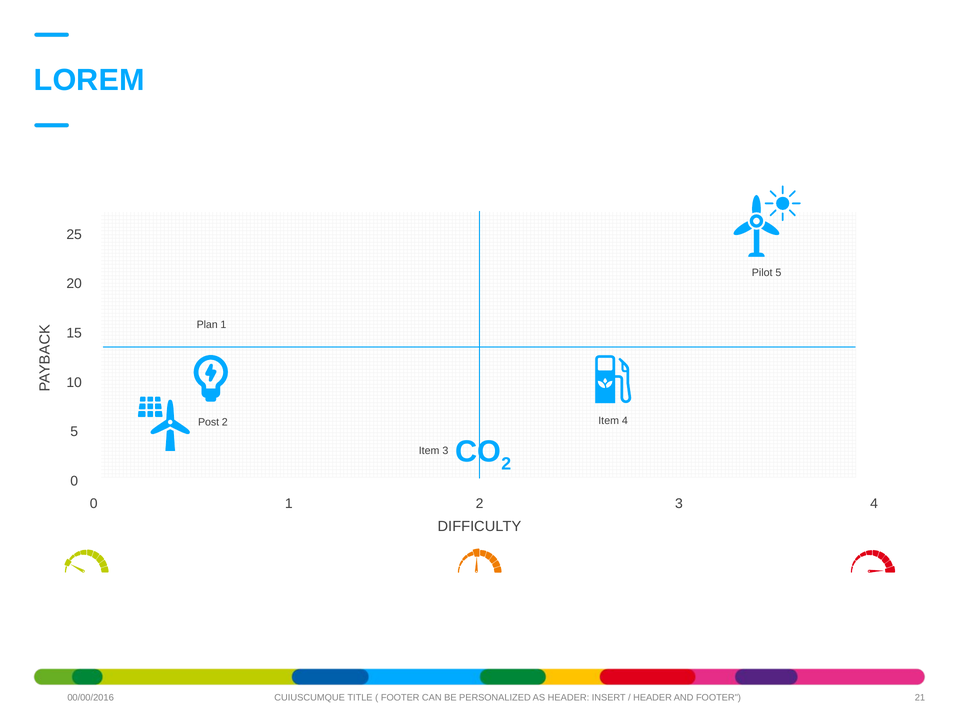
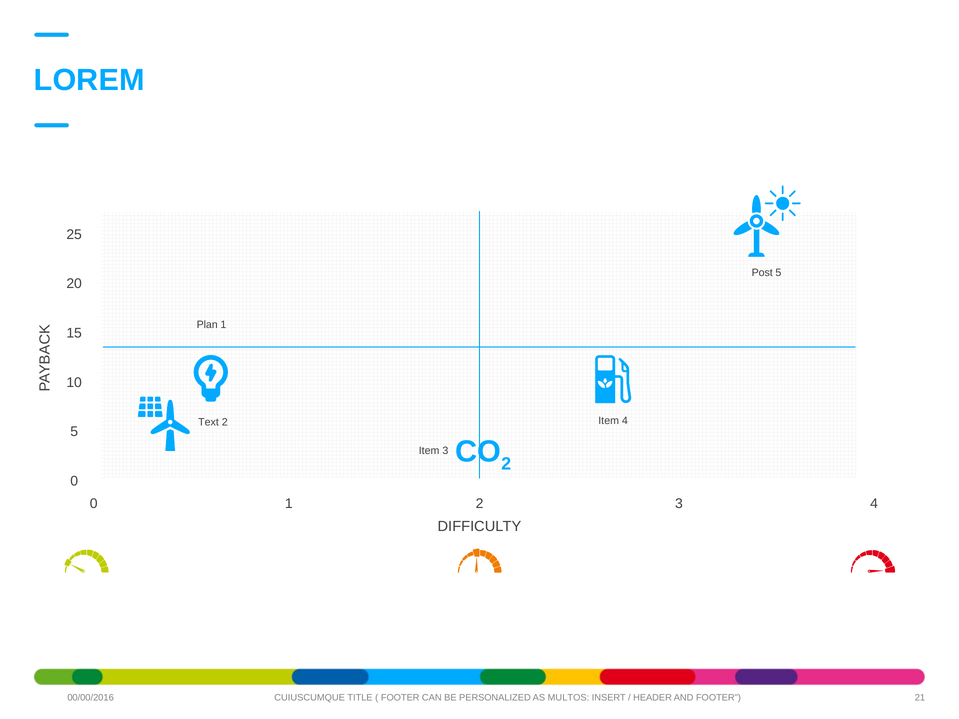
Pilot: Pilot -> Post (762, 273)
Post: Post -> Text (209, 423)
AS HEADER: HEADER -> MULTOS (568, 698)
